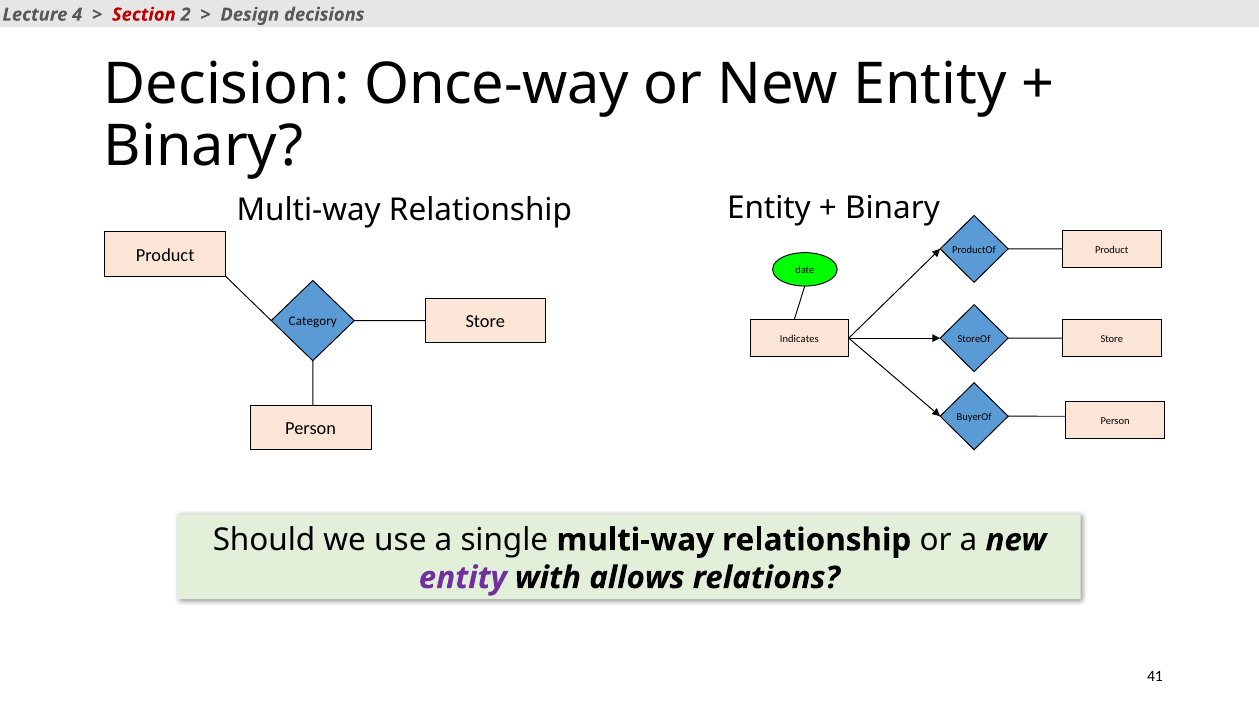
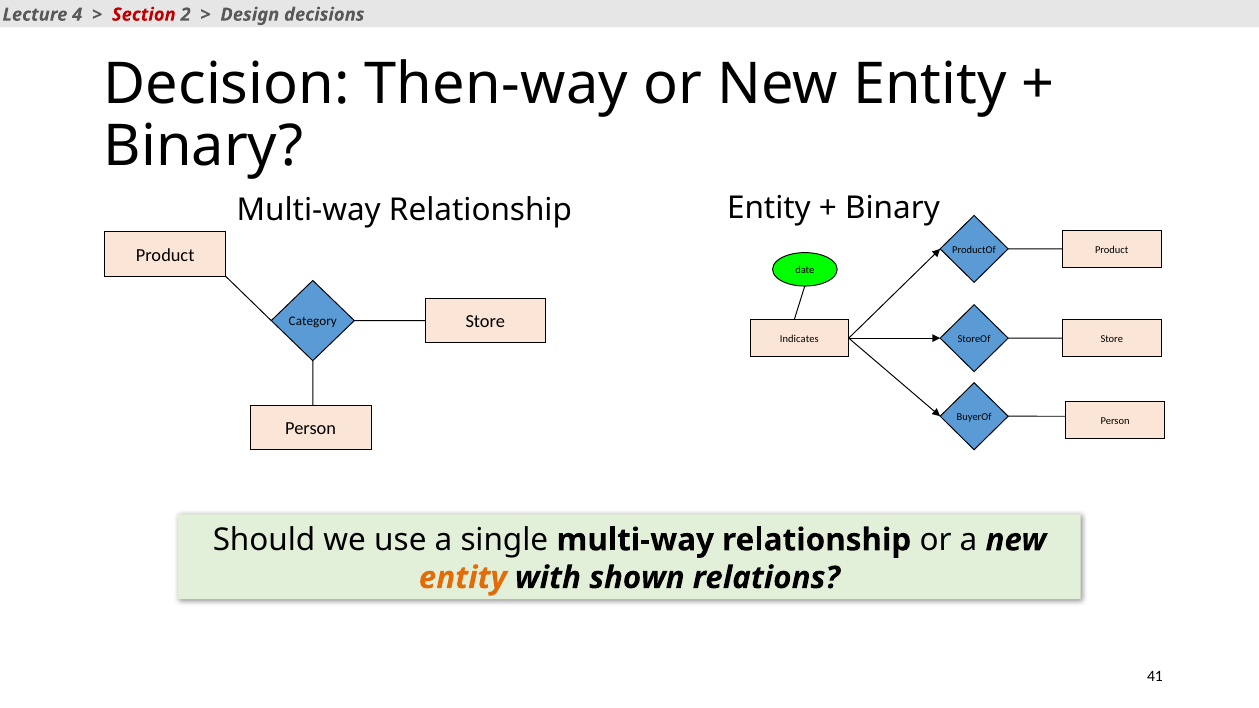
Once-way: Once-way -> Then-way (496, 84)
entity colour: purple -> orange (463, 578)
allows: allows -> shown (637, 578)
